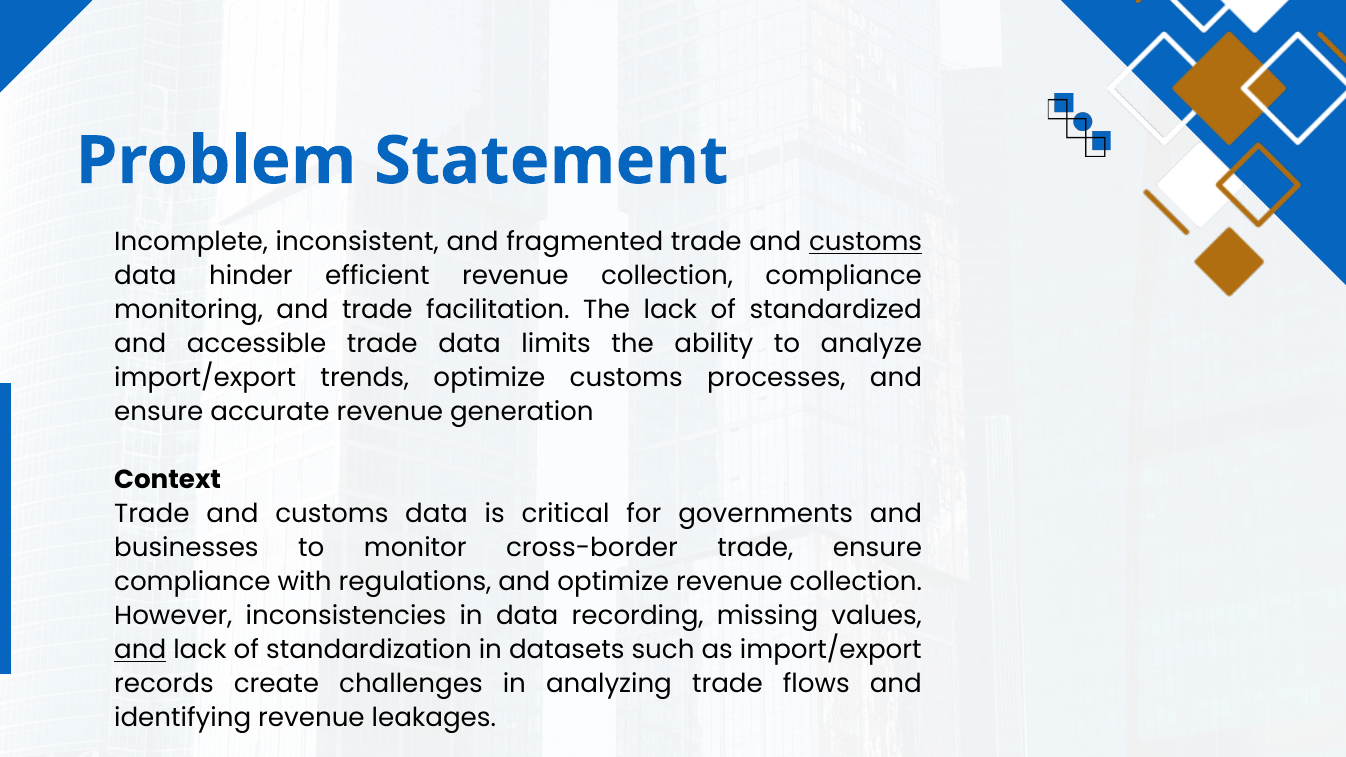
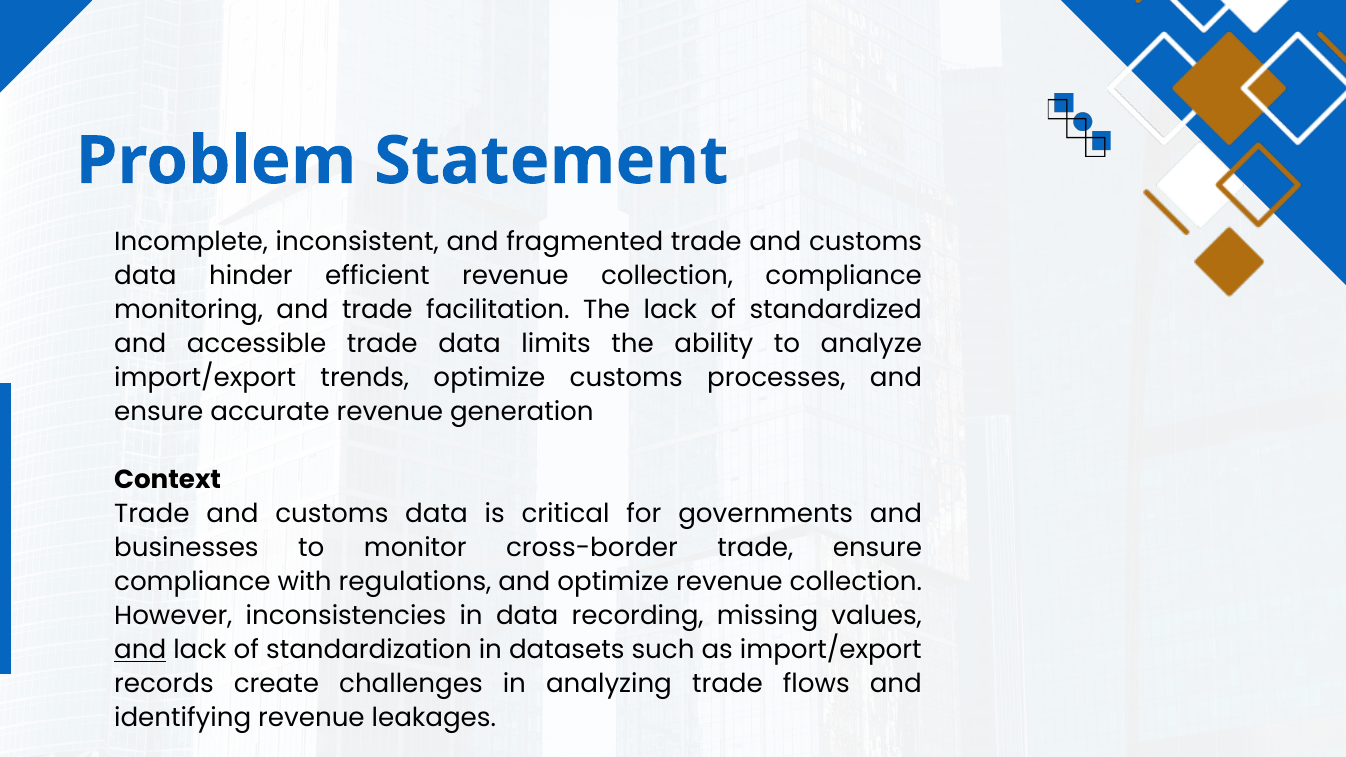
customs underline: present -> none (866, 242)
